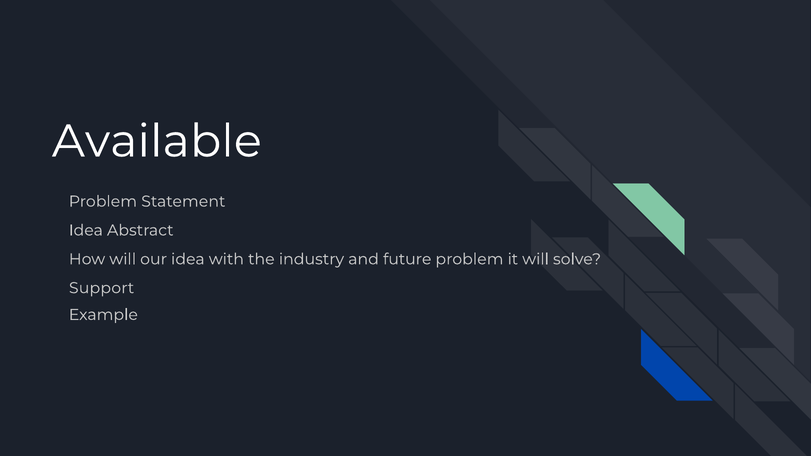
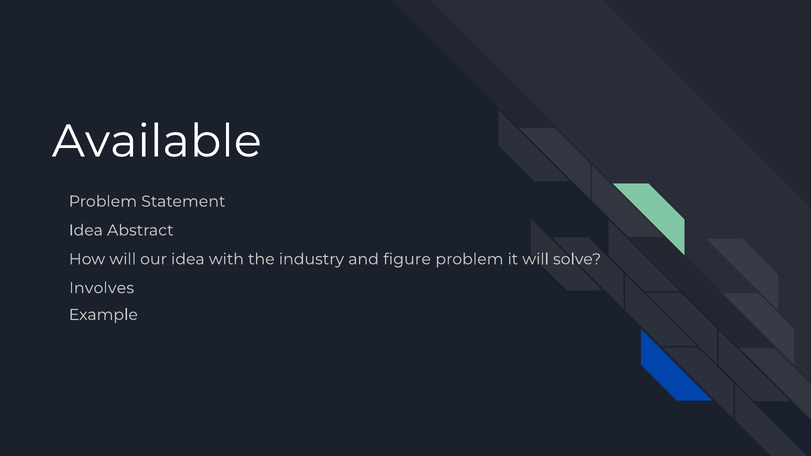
future: future -> figure (407, 259)
Support: Support -> Involves (102, 288)
